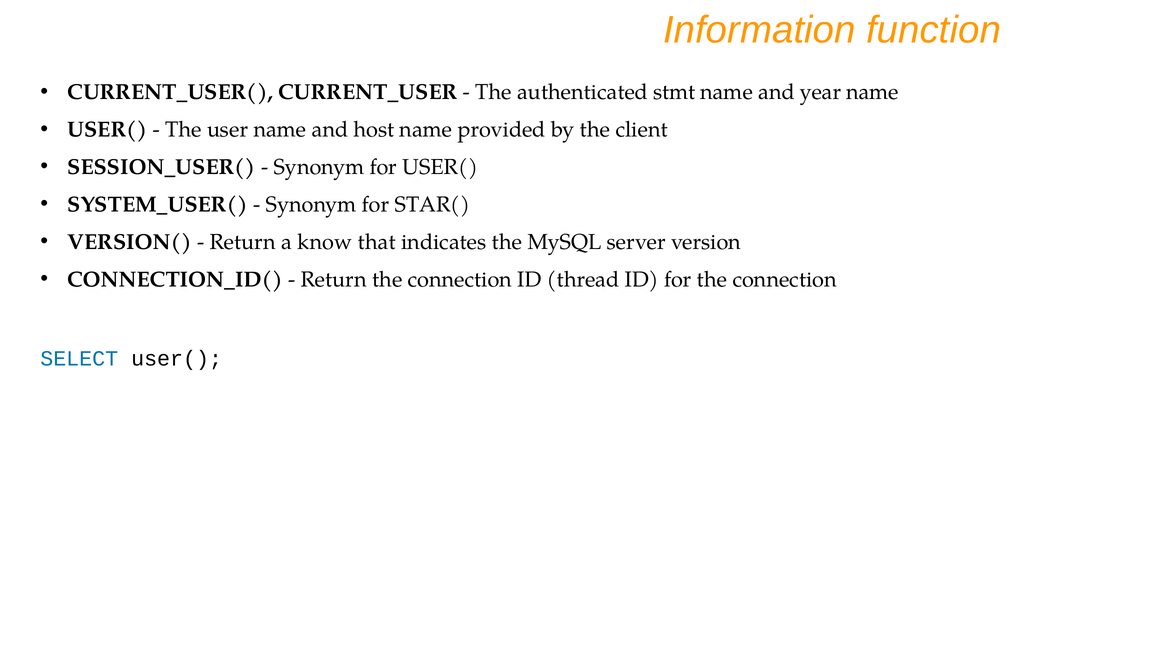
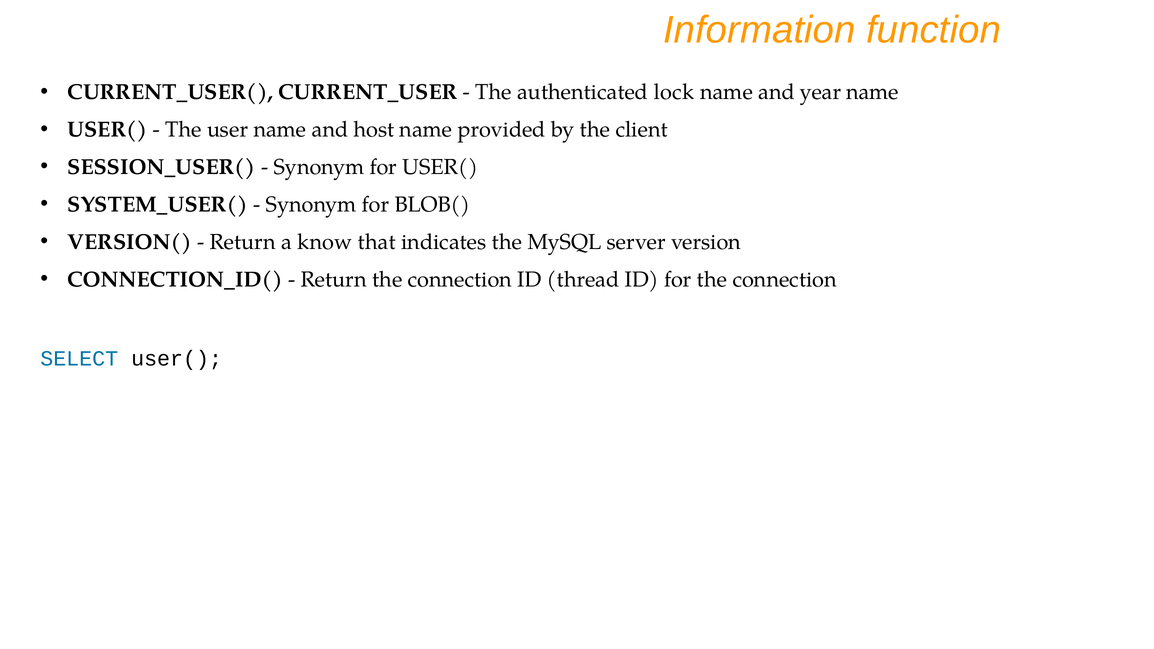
stmt: stmt -> lock (674, 92)
STAR(: STAR( -> BLOB( (432, 205)
